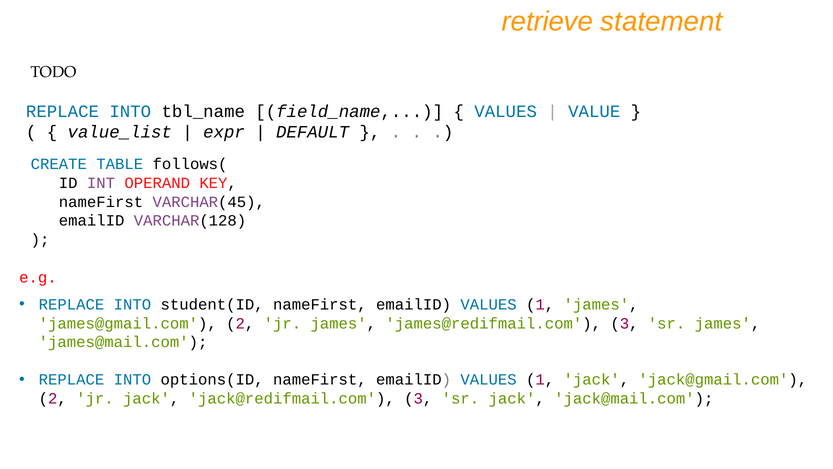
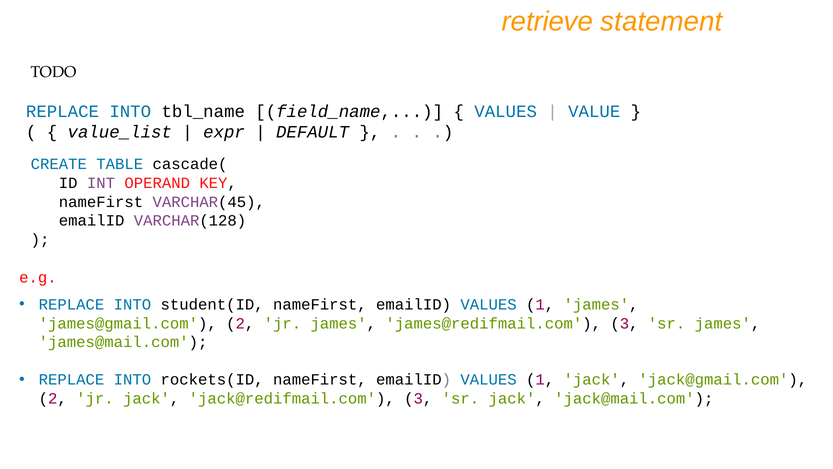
follows(: follows( -> cascade( (190, 164)
options(ID: options(ID -> rockets(ID (212, 379)
